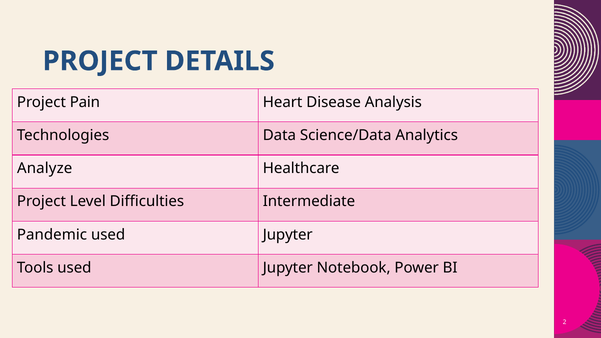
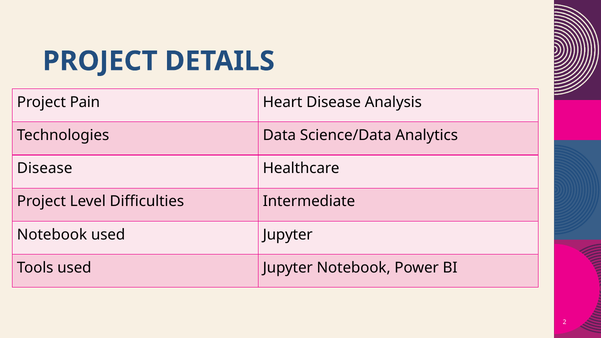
Analyze: Analyze -> Disease (45, 168)
Pandemic: Pandemic -> Notebook (52, 235)
